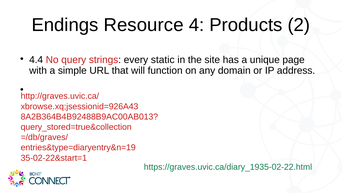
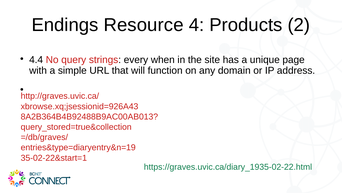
static: static -> when (163, 60)
